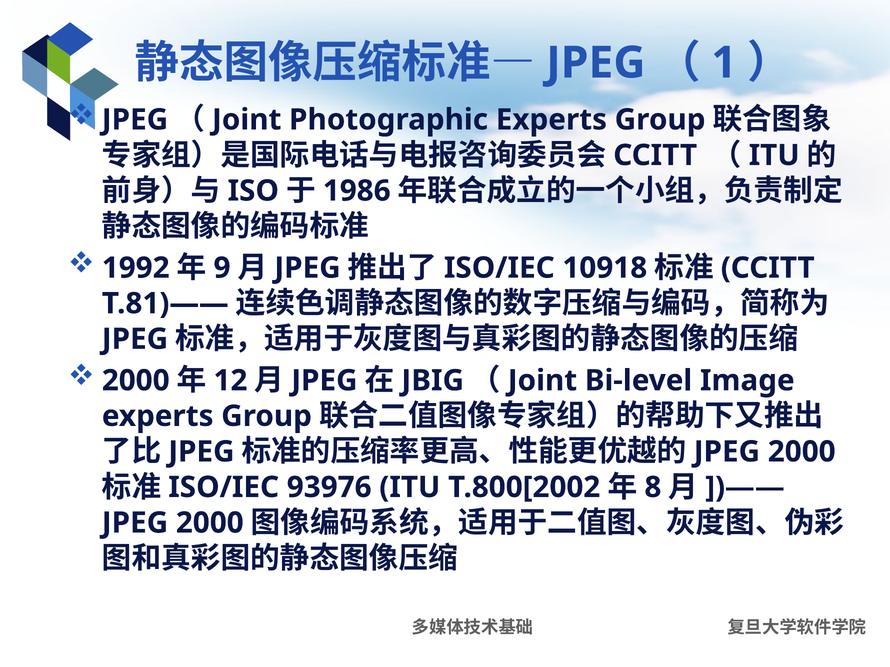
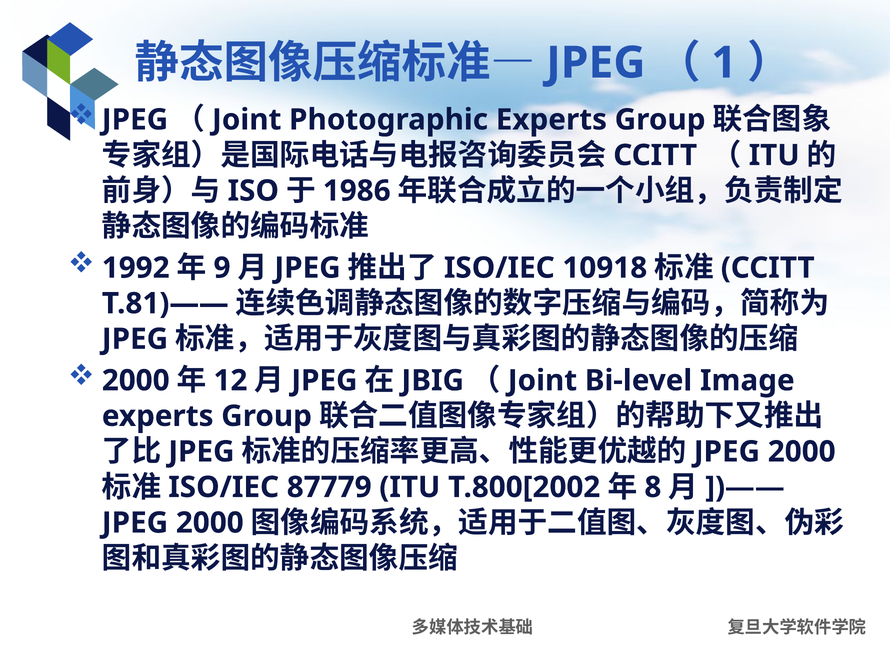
93976: 93976 -> 87779 (329, 488)
